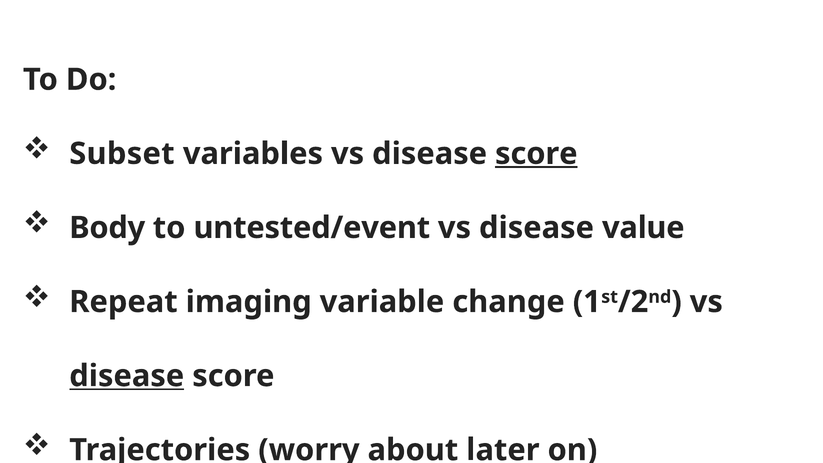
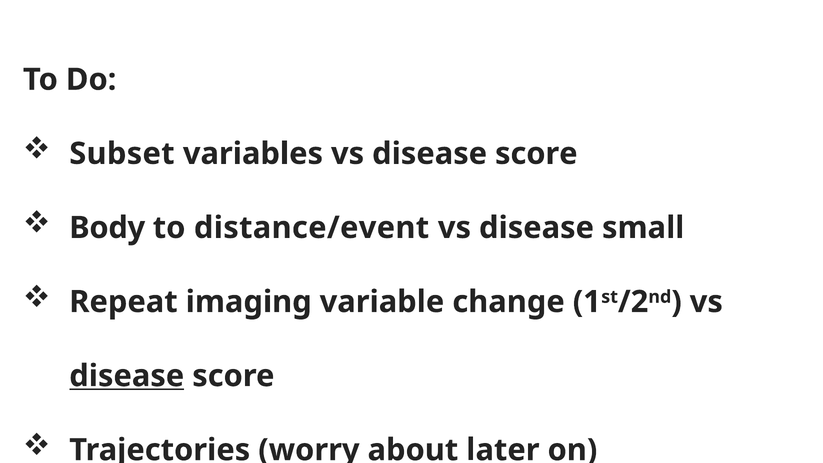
score underline: present -> none (536, 154)
untested/event: untested/event -> distance/event (312, 228)
value: value -> small (643, 228)
